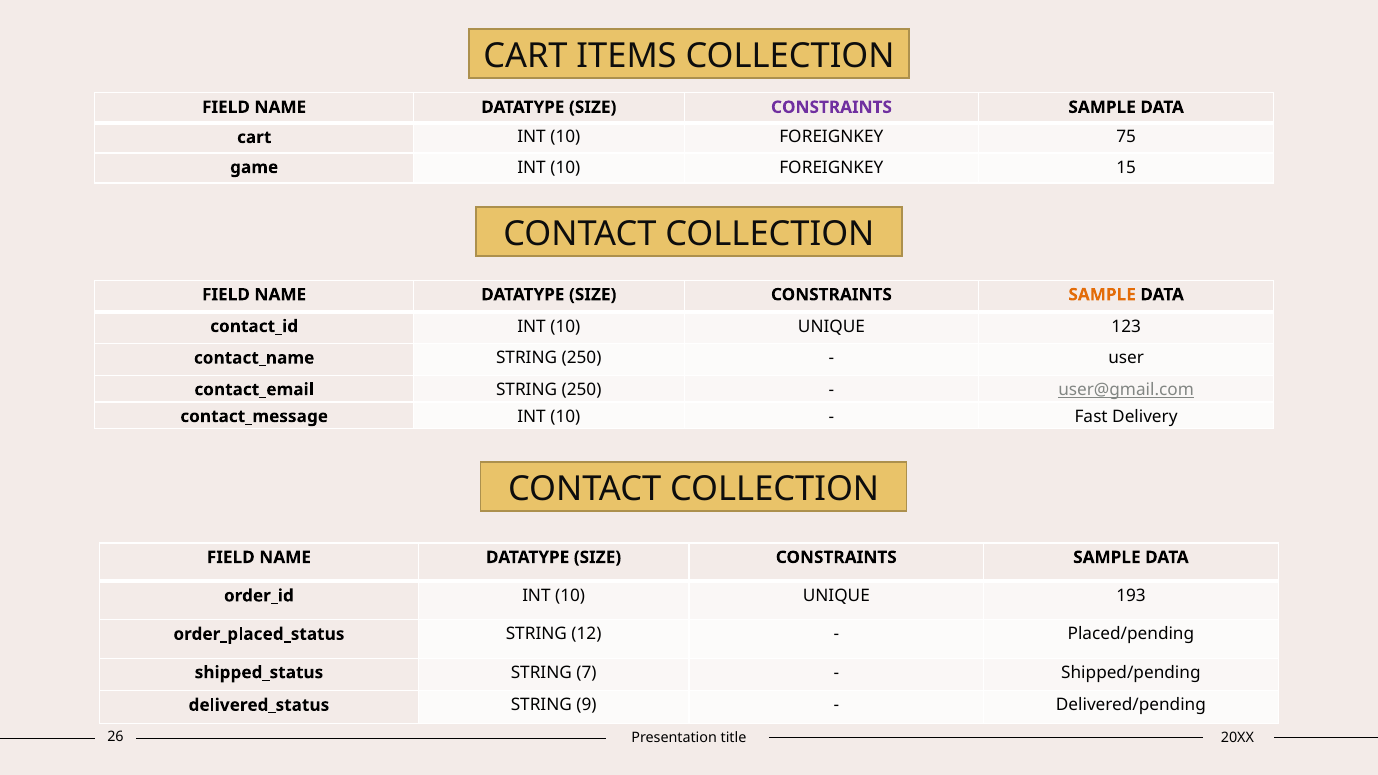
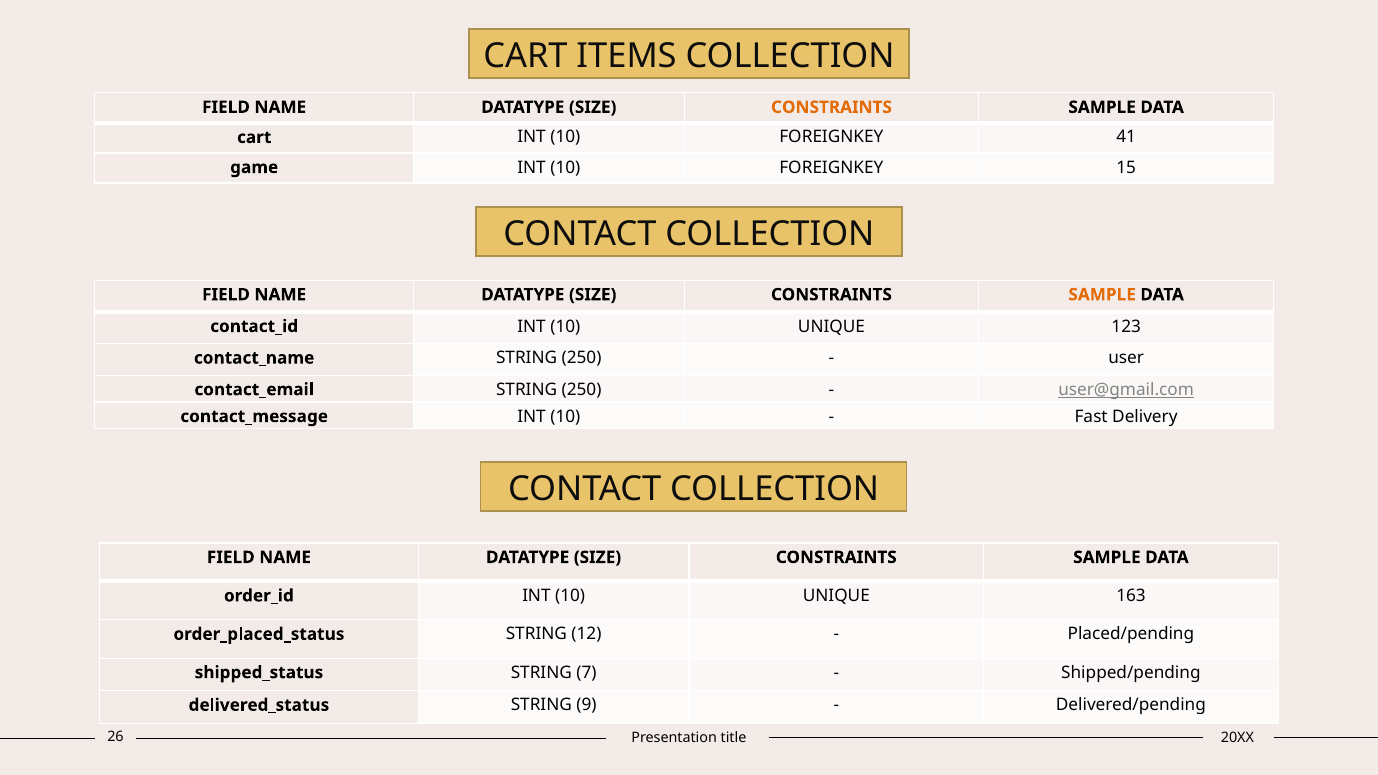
CONSTRAINTS colour: purple -> orange (831, 107)
75: 75 -> 41 (1126, 137)
193: 193 -> 163 (1131, 596)
